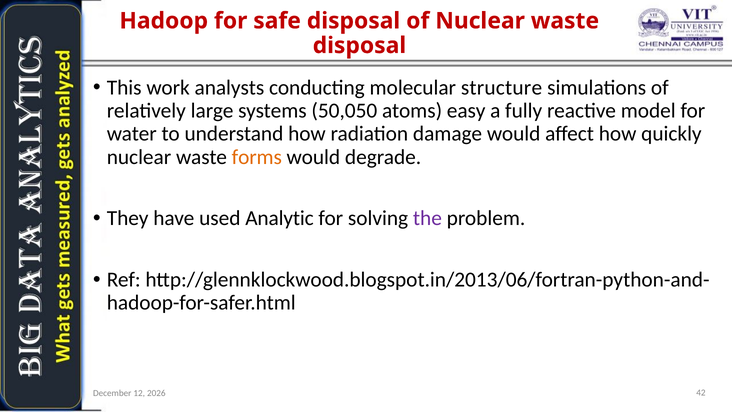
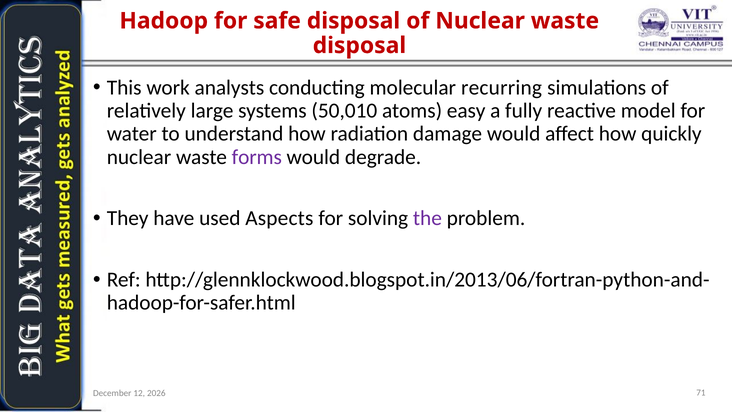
structure: structure -> recurring (501, 88)
50,050: 50,050 -> 50,010 (344, 111)
forms colour: orange -> purple (257, 157)
Analytic: Analytic -> Aspects (279, 218)
42: 42 -> 71 (701, 393)
